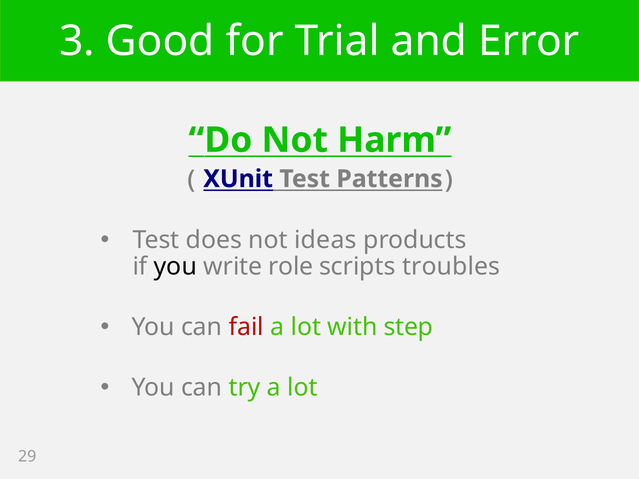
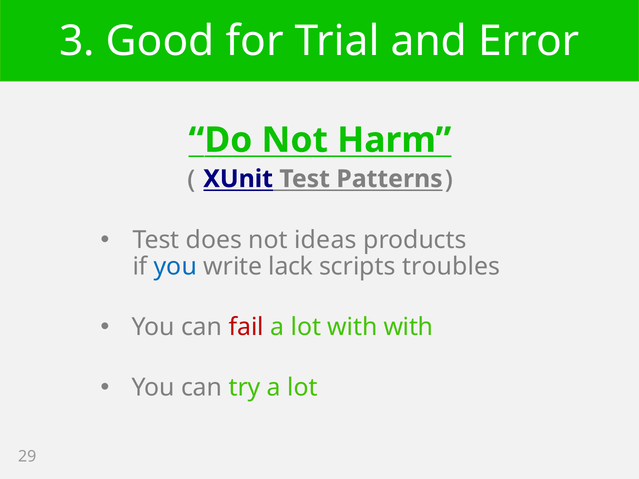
you colour: black -> blue (175, 267)
role: role -> lack (291, 267)
with step: step -> with (408, 327)
